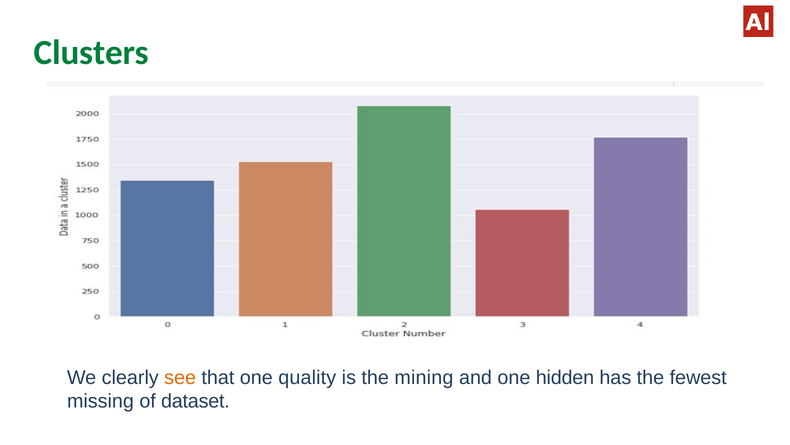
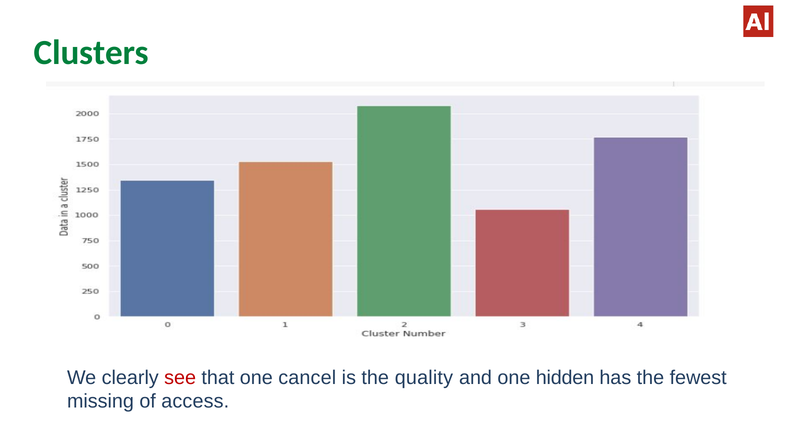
see colour: orange -> red (180, 377)
quality: quality -> cancel (307, 377)
mining: mining -> quality (424, 377)
dataset: dataset -> access (195, 401)
